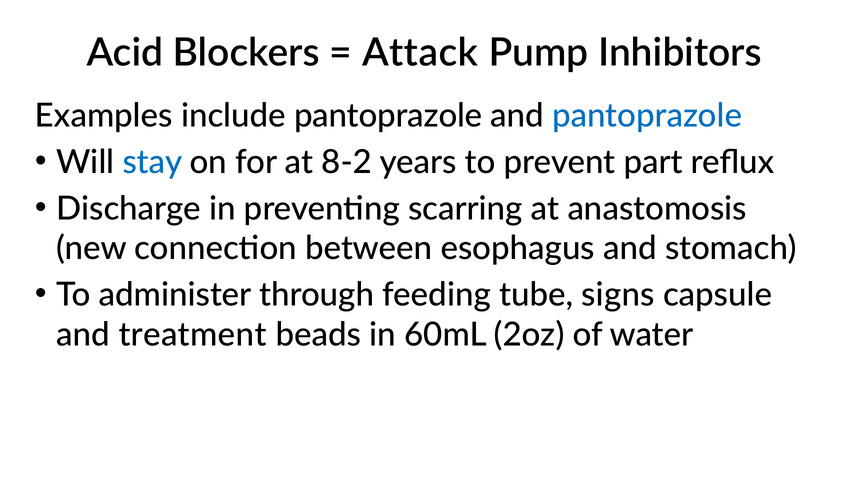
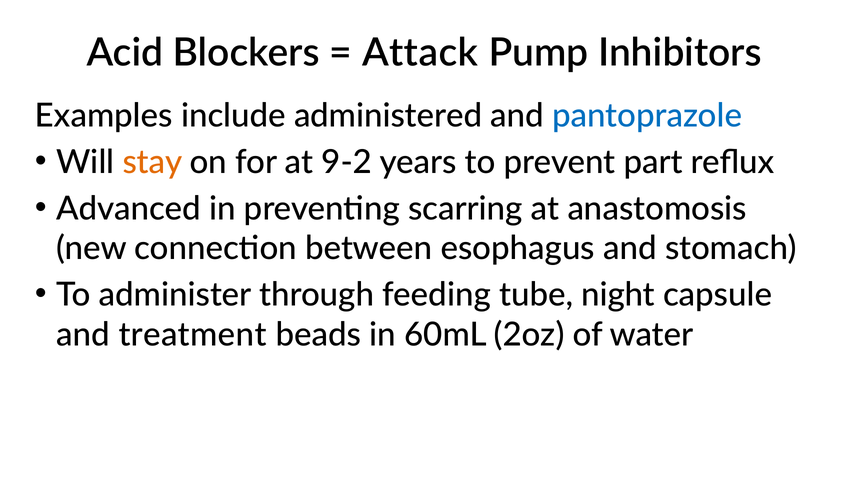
include pantoprazole: pantoprazole -> administered (388, 116)
stay colour: blue -> orange (152, 162)
8-2: 8-2 -> 9-2 (347, 162)
Discharge: Discharge -> Advanced (129, 209)
signs: signs -> night (618, 295)
